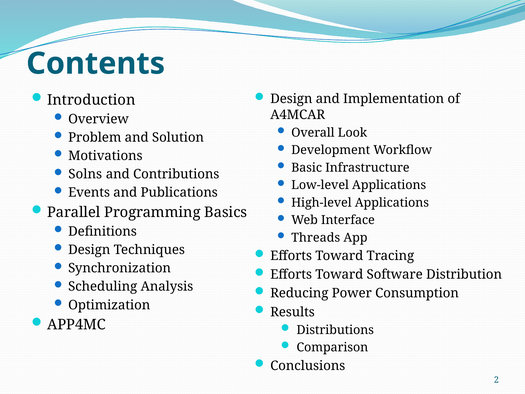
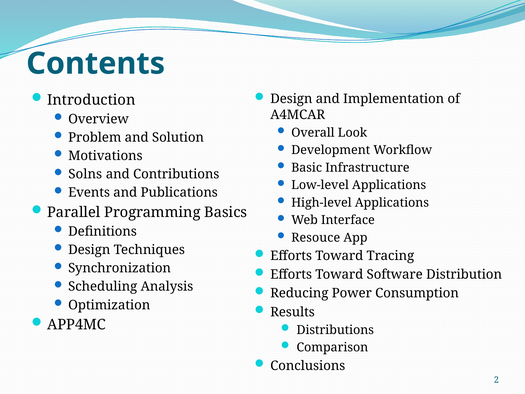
Threads: Threads -> Resouce (316, 238)
